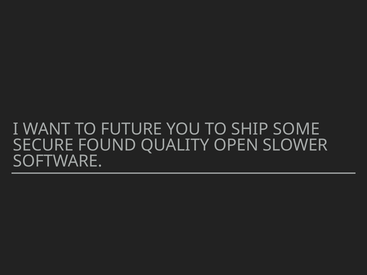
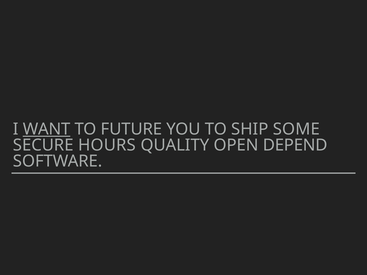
WANT underline: none -> present (47, 129)
FOUND: FOUND -> HOURS (107, 145)
SLOWER: SLOWER -> DEPEND (295, 145)
